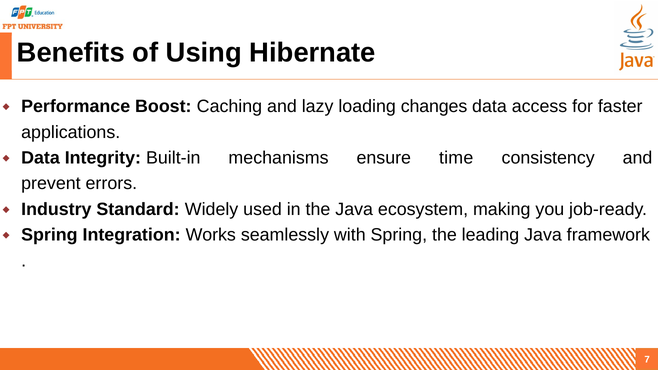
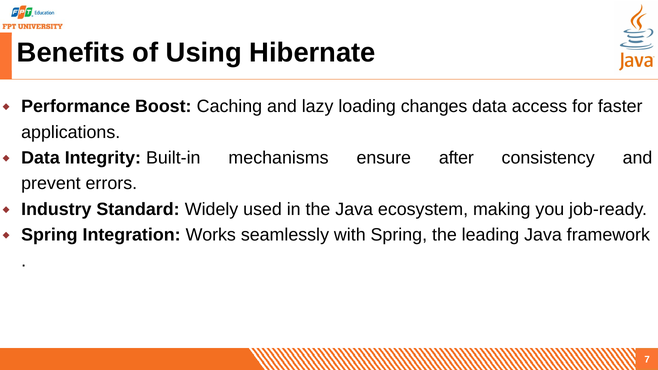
time: time -> after (456, 158)
